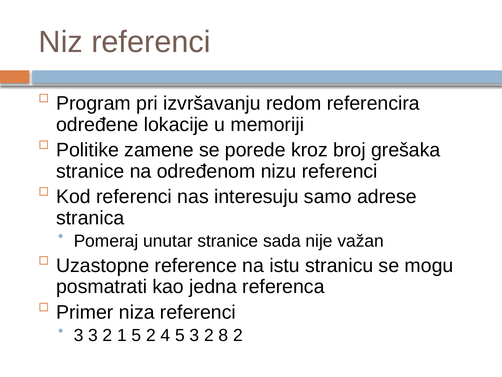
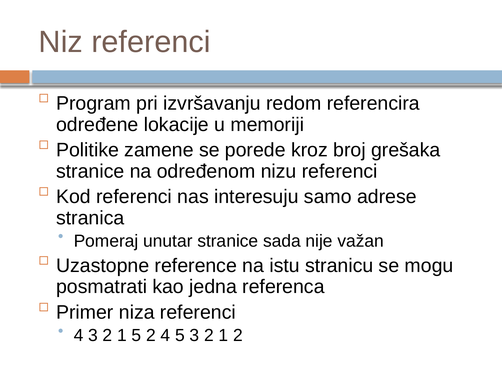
3: 3 -> 4 (79, 335)
5 3 2 8: 8 -> 1 (223, 335)
